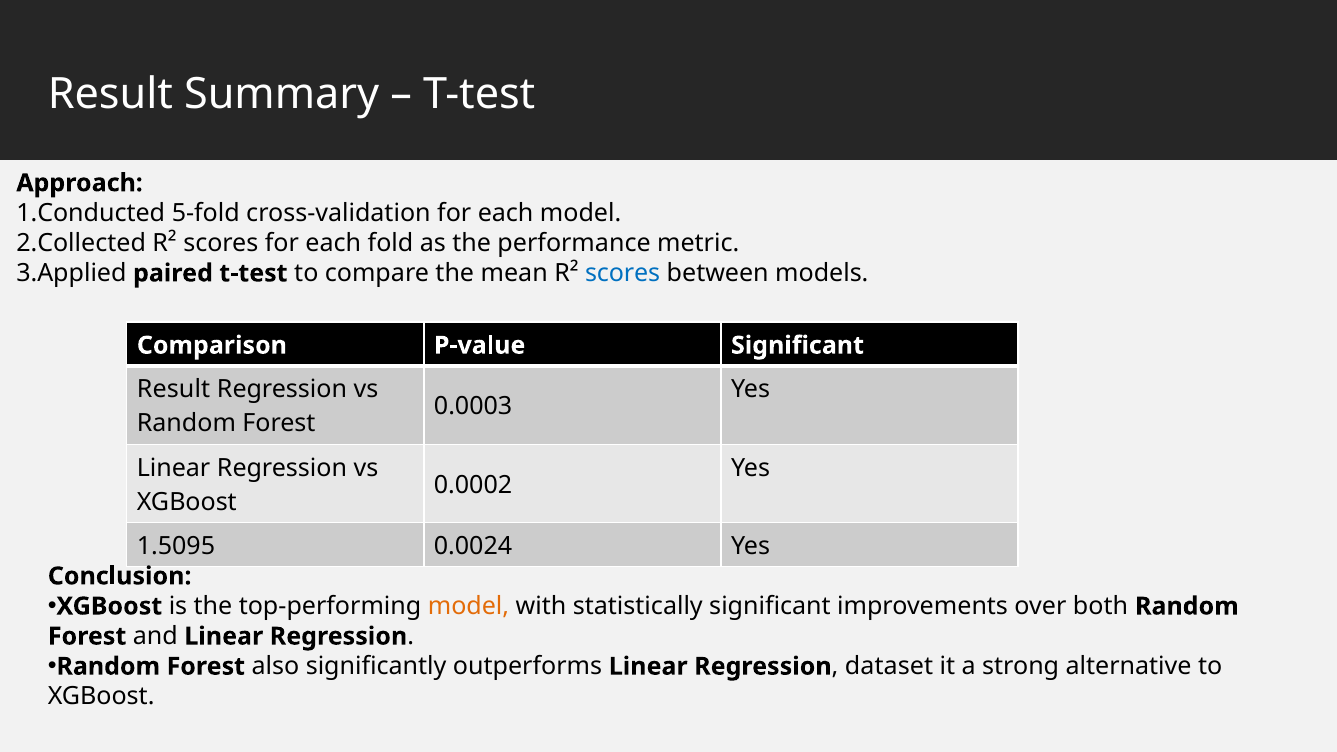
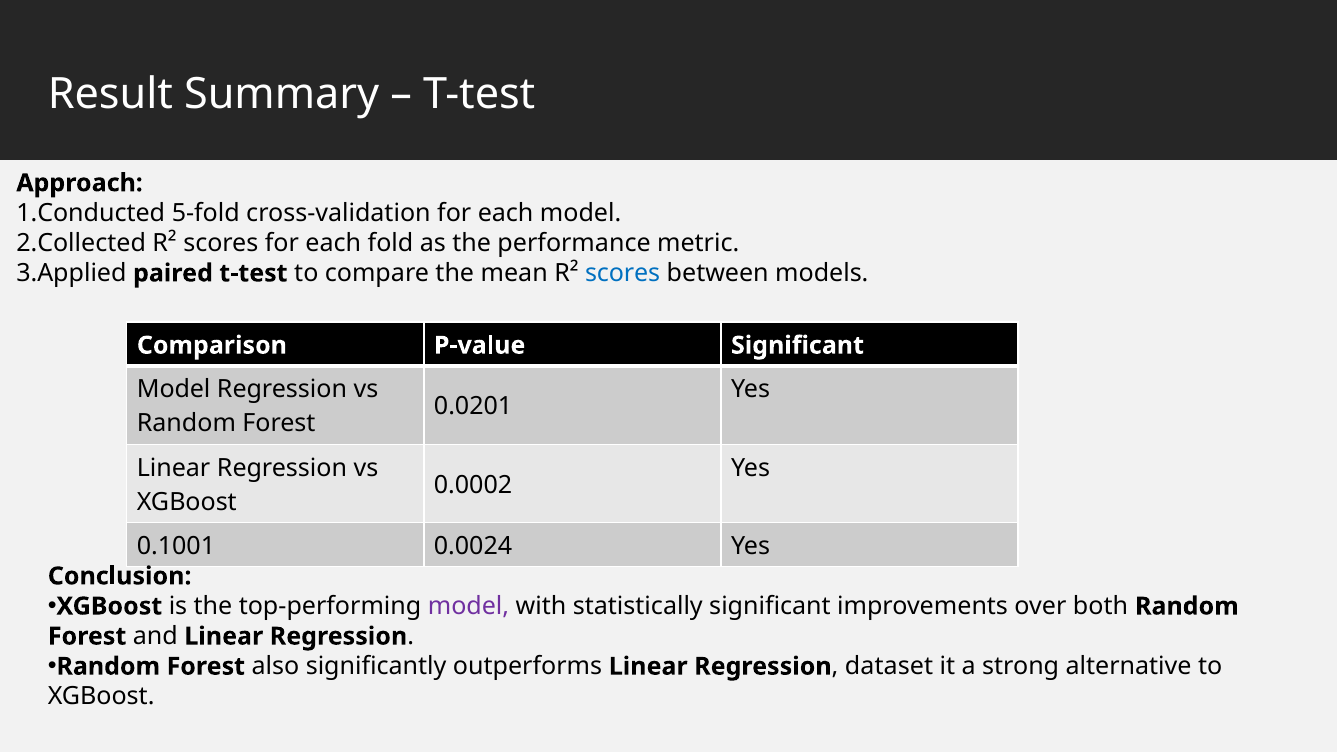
Result: Result -> Model (174, 390)
0.0003: 0.0003 -> 0.0201 (473, 407)
1.5095: 1.5095 -> 0.1001 (176, 546)
model colour: orange -> purple (469, 606)
